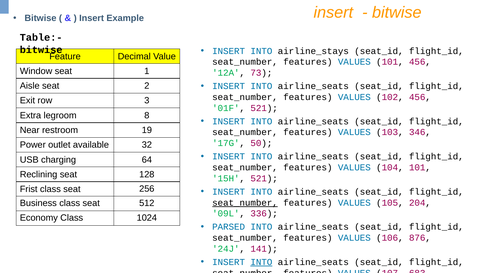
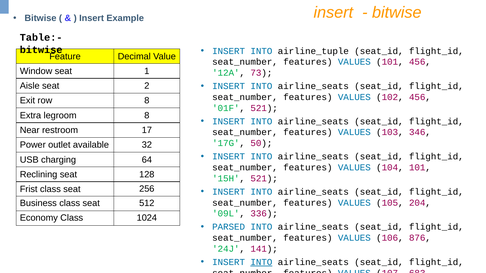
airline_stays: airline_stays -> airline_tuple (313, 51)
row 3: 3 -> 8 (147, 101)
19: 19 -> 17 (147, 130)
seat_number underline: present -> none (245, 203)
